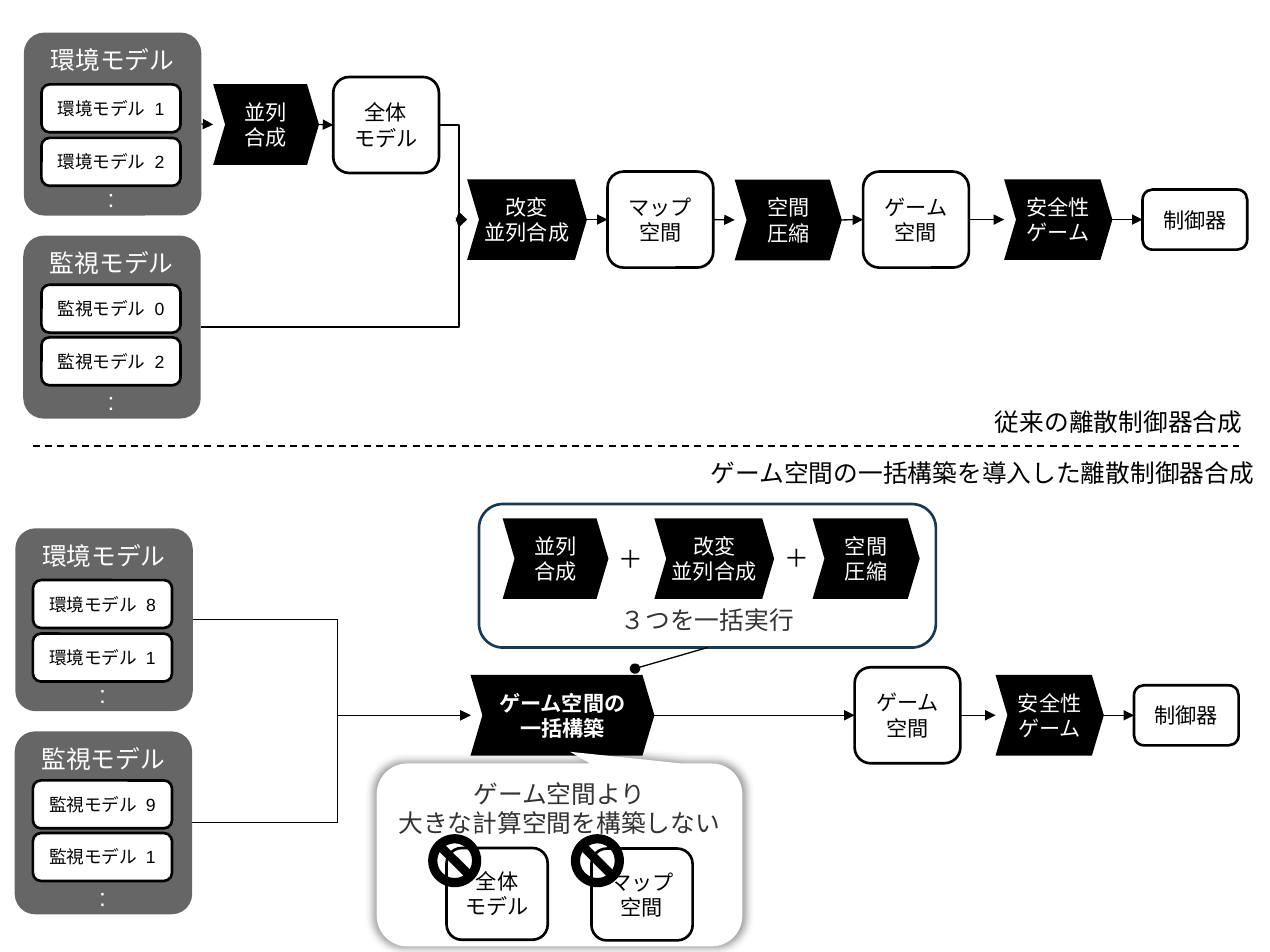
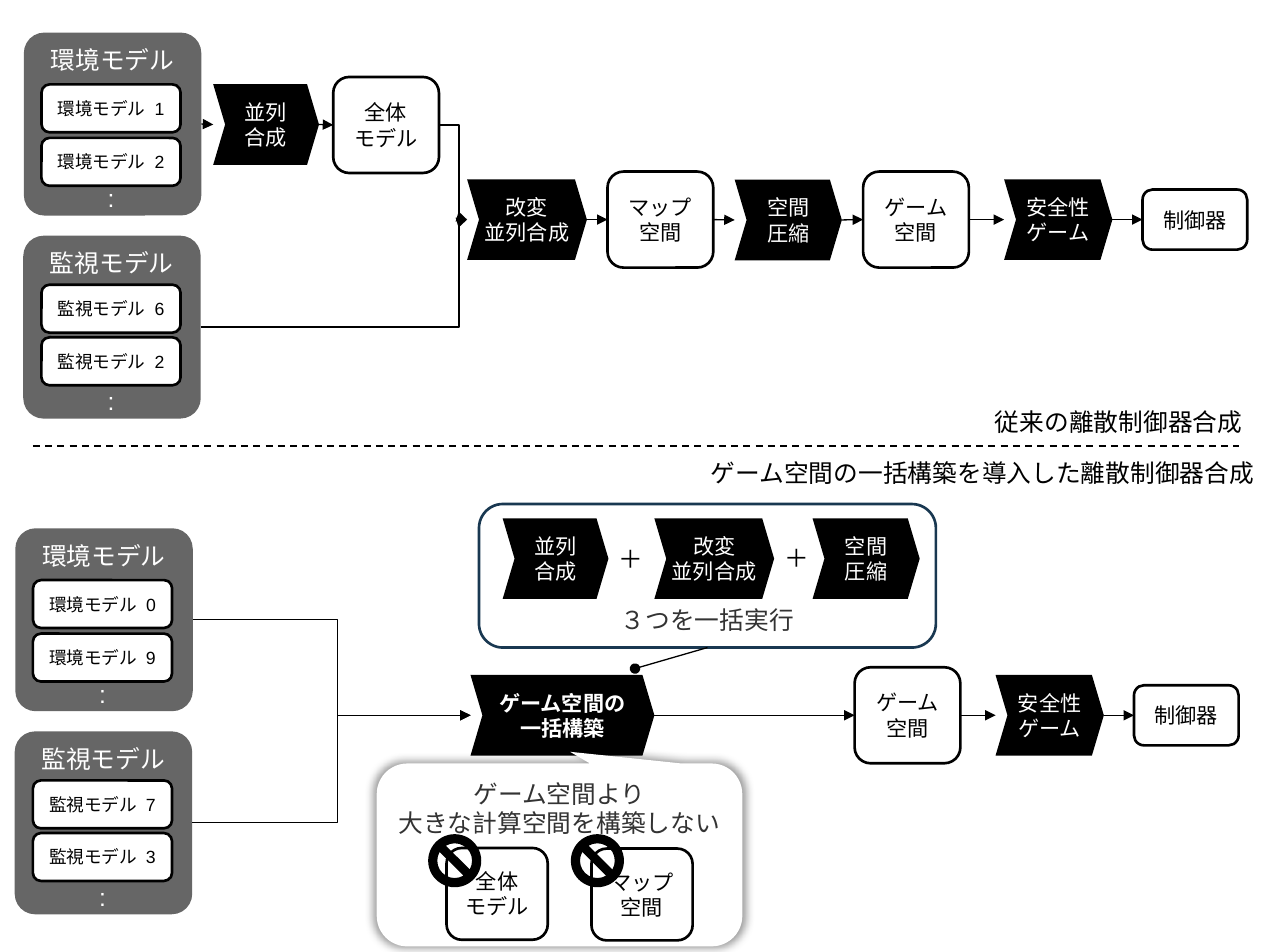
0: 0 -> 6 (159, 310)
8: 8 -> 0 (151, 606)
1: 1 -> 9 (151, 659)
9: 9 -> 7 (151, 806)
1: 1 -> 3 (151, 859)
